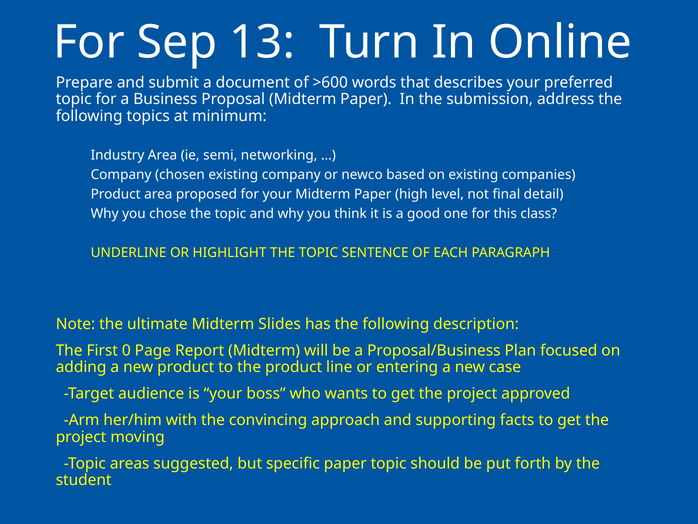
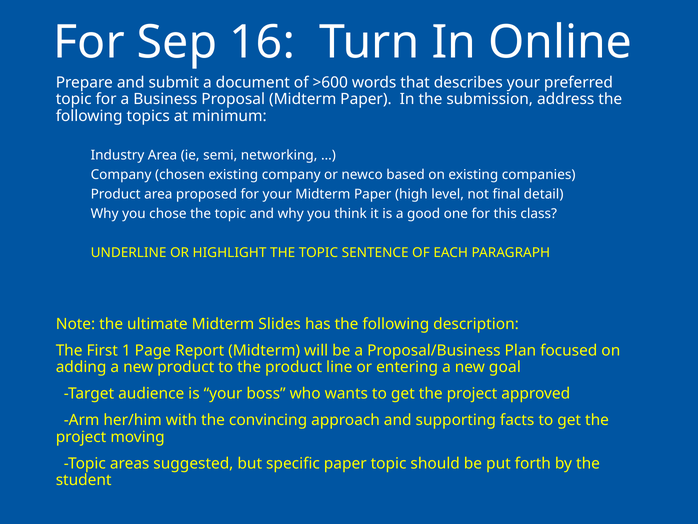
13: 13 -> 16 (262, 42)
0: 0 -> 1 (126, 350)
case: case -> goal (505, 367)
